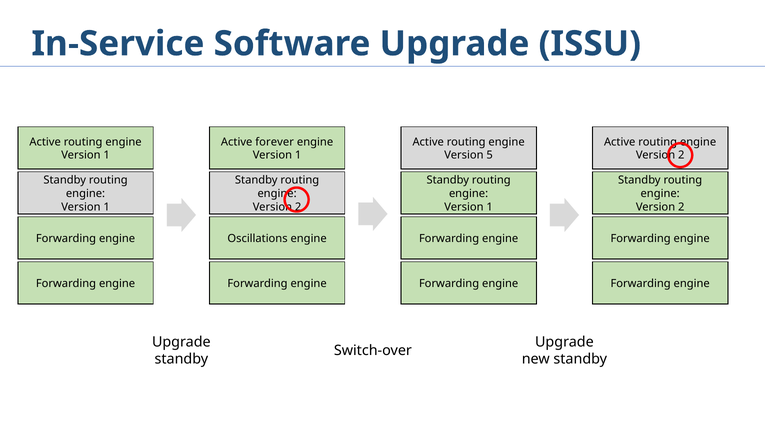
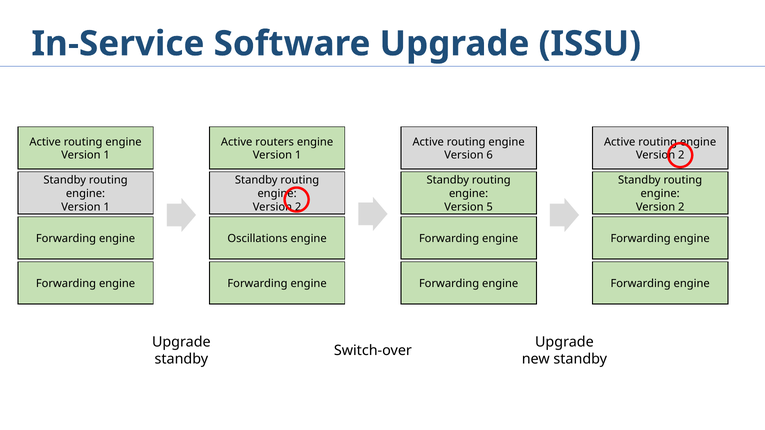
forever: forever -> routers (275, 142)
5: 5 -> 6 (490, 155)
1: 1 -> 5 (490, 207)
